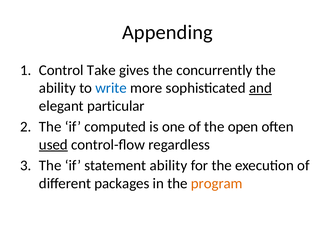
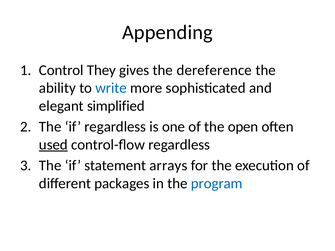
Take: Take -> They (101, 70)
concurrently: concurrently -> dereference (214, 70)
and underline: present -> none (260, 88)
particular: particular -> simplified (116, 106)
if computed: computed -> regardless (115, 127)
statement ability: ability -> arrays (168, 166)
program colour: orange -> blue (217, 184)
